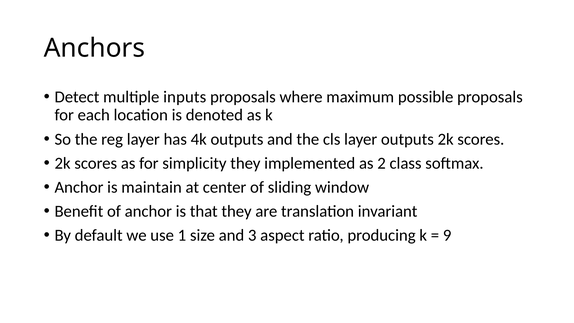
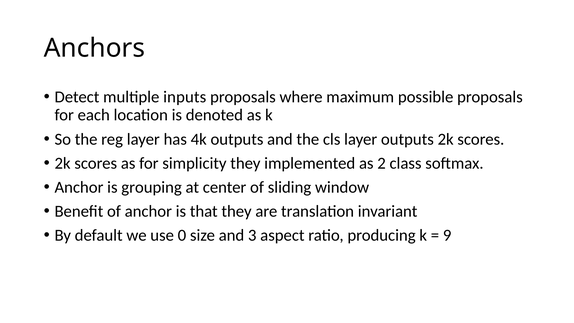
maintain: maintain -> grouping (152, 187)
1: 1 -> 0 (182, 235)
